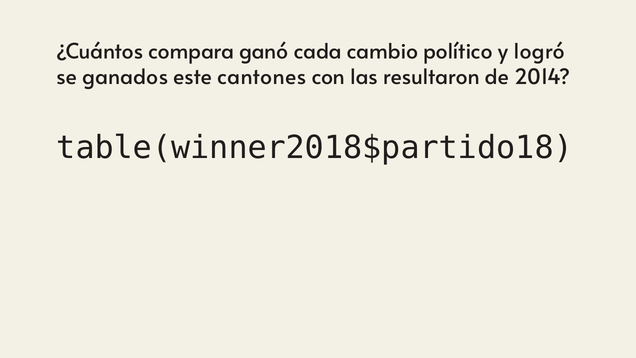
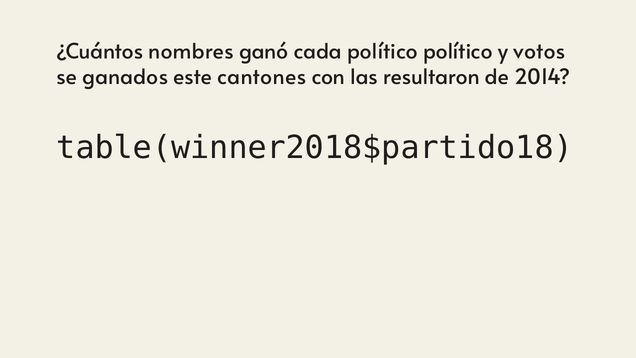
compara: compara -> nombres (191, 52)
cada cambio: cambio -> político (383, 52)
logró: logró -> votos (539, 52)
